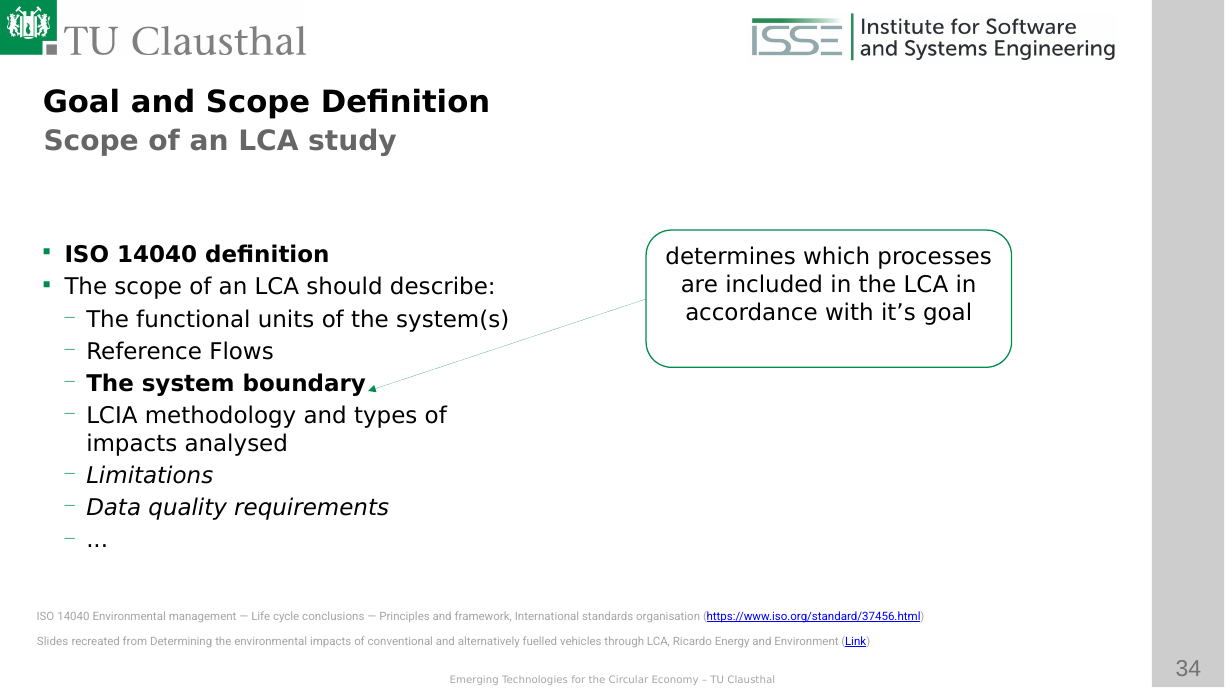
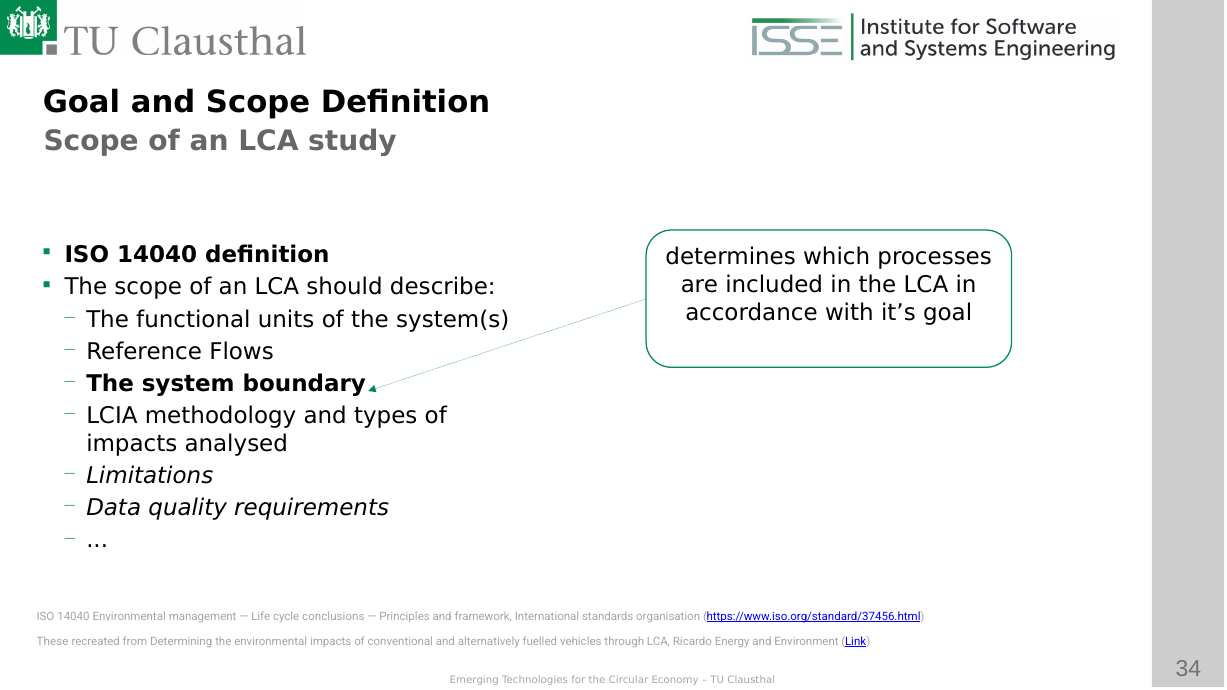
Slides: Slides -> These (53, 642)
